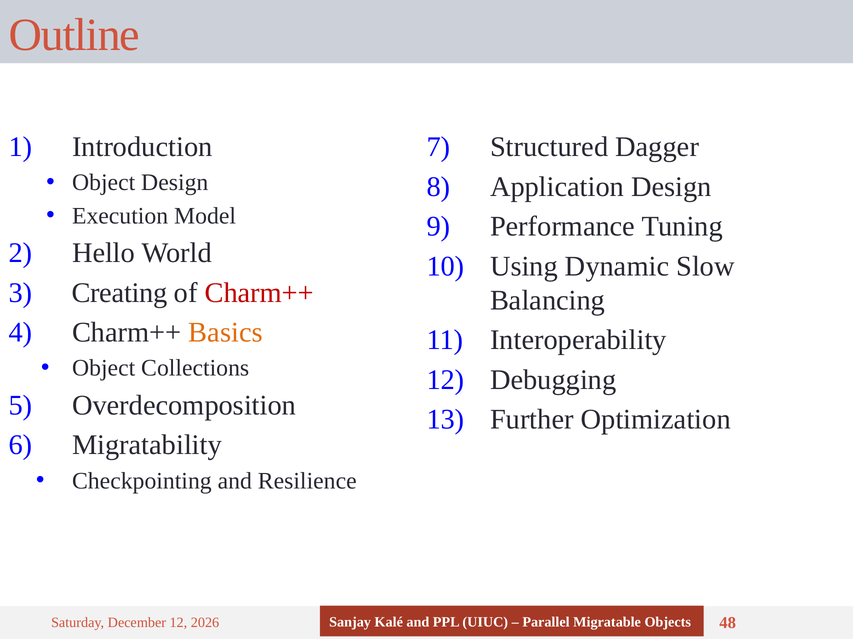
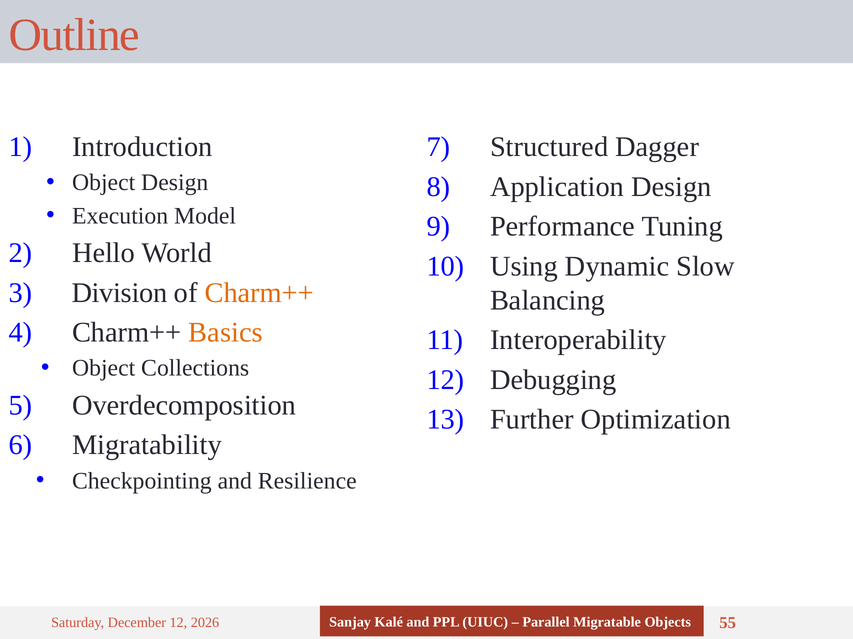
Creating: Creating -> Division (120, 293)
Charm++ colour: red -> orange (259, 293)
48: 48 -> 55 (728, 623)
